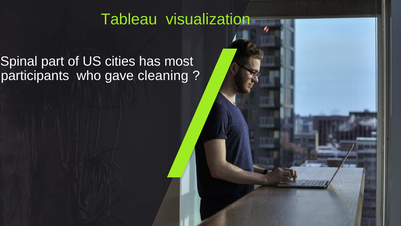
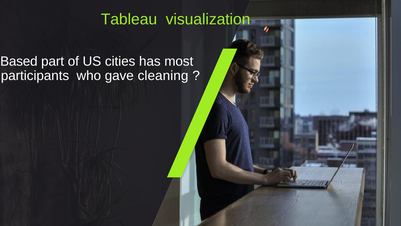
Spinal: Spinal -> Based (19, 61)
